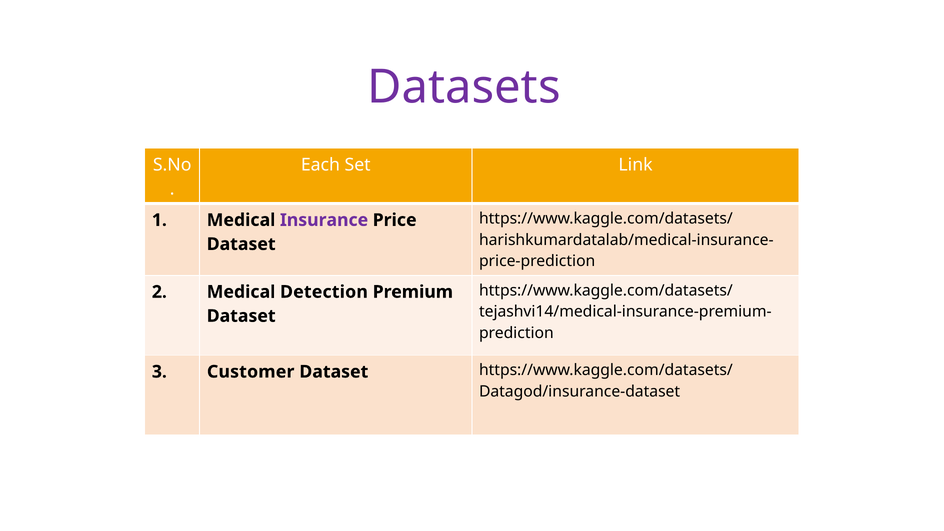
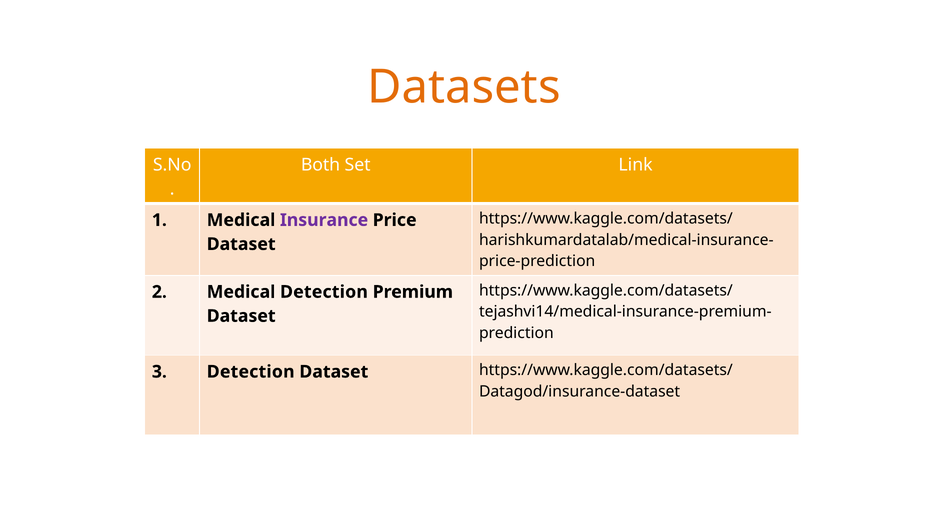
Datasets colour: purple -> orange (464, 87)
Each: Each -> Both (321, 165)
3 Customer: Customer -> Detection (251, 372)
